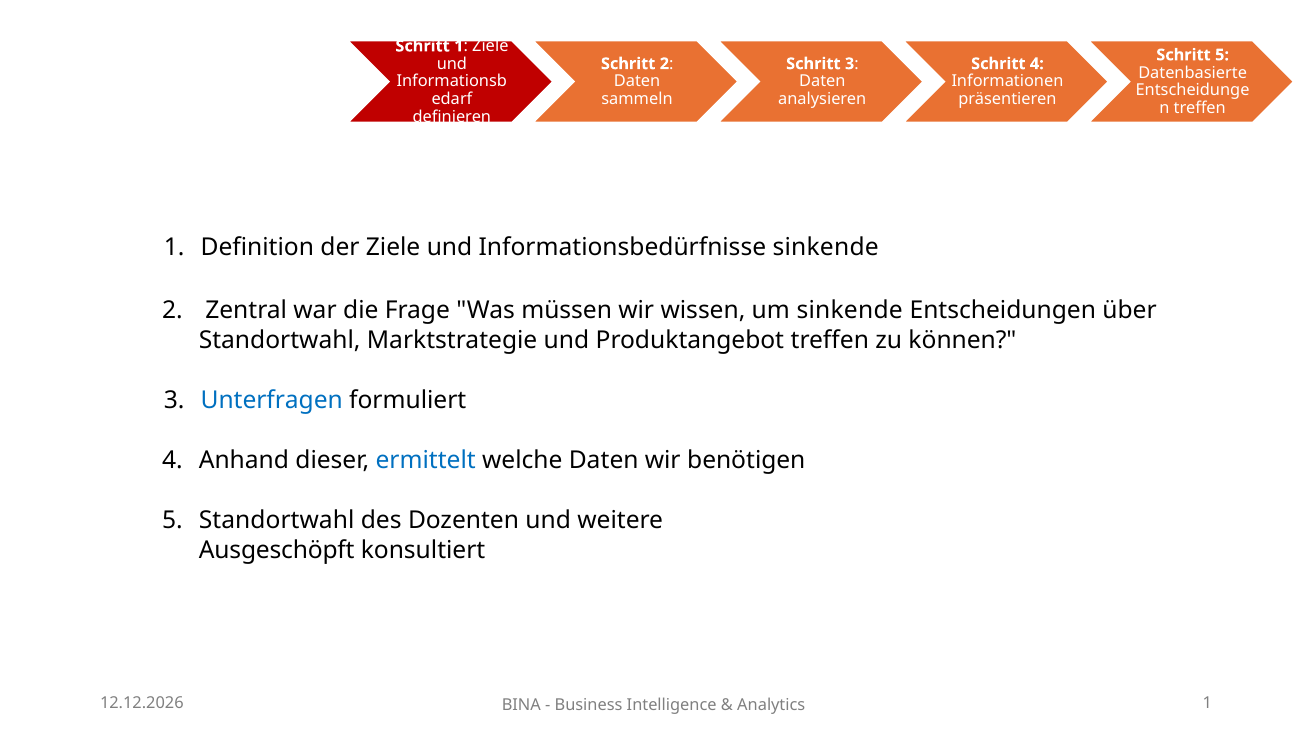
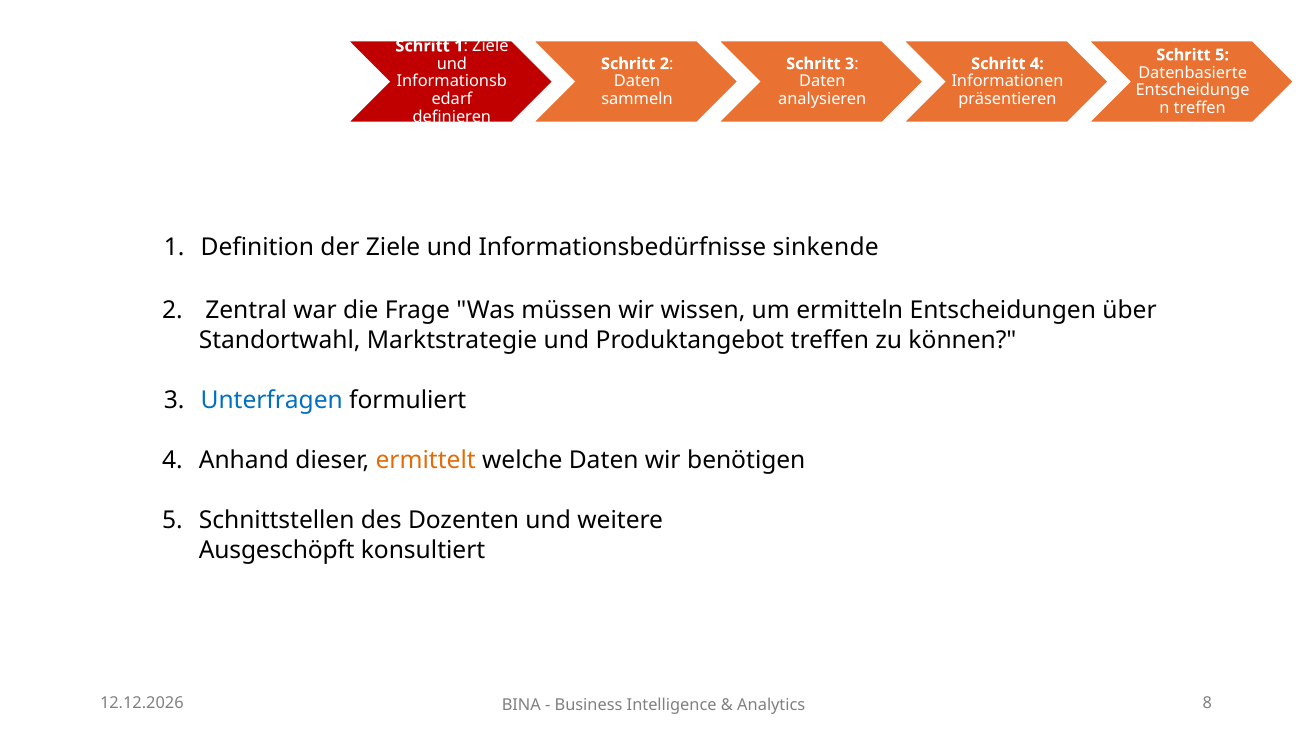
um sinkende: sinkende -> ermitteln (850, 311)
ermittelt colour: blue -> orange (426, 461)
Standortwahl: Standortwahl -> Schnittstellen (277, 521)
Analytics 1: 1 -> 8 (1207, 703)
